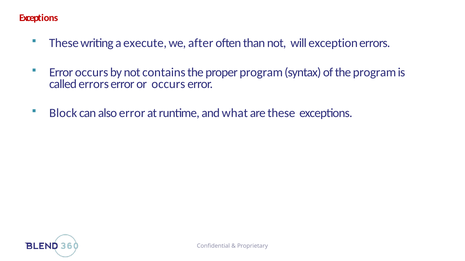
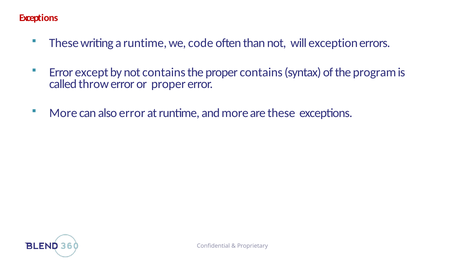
a execute: execute -> runtime (145, 43)
after: after -> code (201, 43)
Error occurs: occurs -> except (92, 73)
proper program: program -> contains (261, 73)
called errors: errors -> throw (94, 84)
or occurs: occurs -> proper (168, 84)
Block: Block -> More (63, 113)
and what: what -> more (235, 113)
